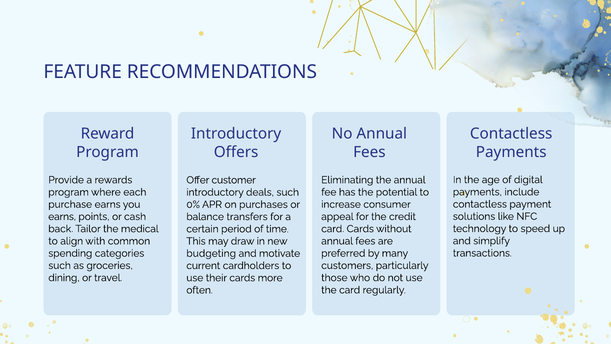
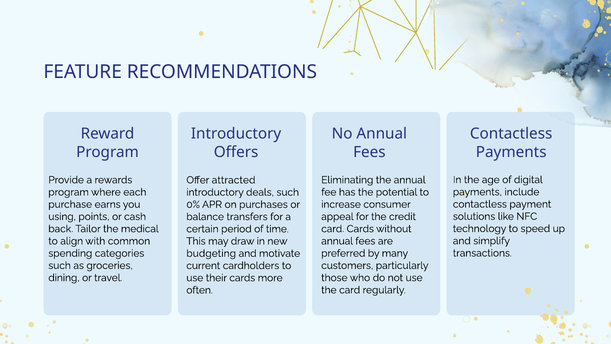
customer: customer -> attracted (234, 180)
earns: earns -> using (62, 216)
